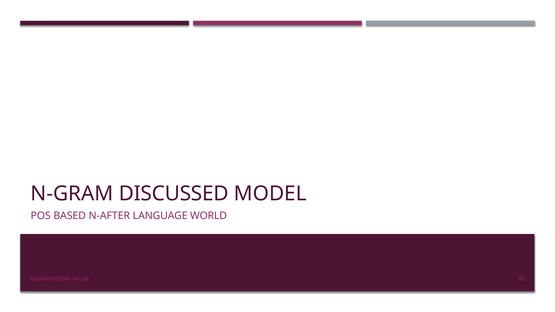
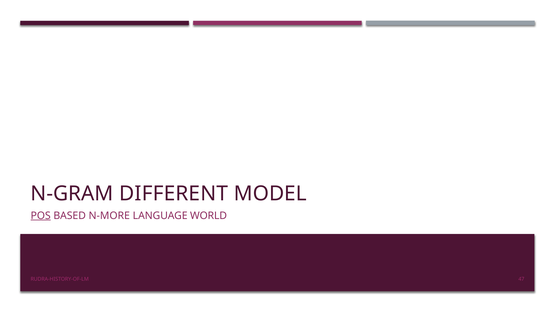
DISCUSSED: DISCUSSED -> DIFFERENT (174, 194)
POS underline: none -> present (41, 216)
N-AFTER: N-AFTER -> N-MORE (109, 216)
